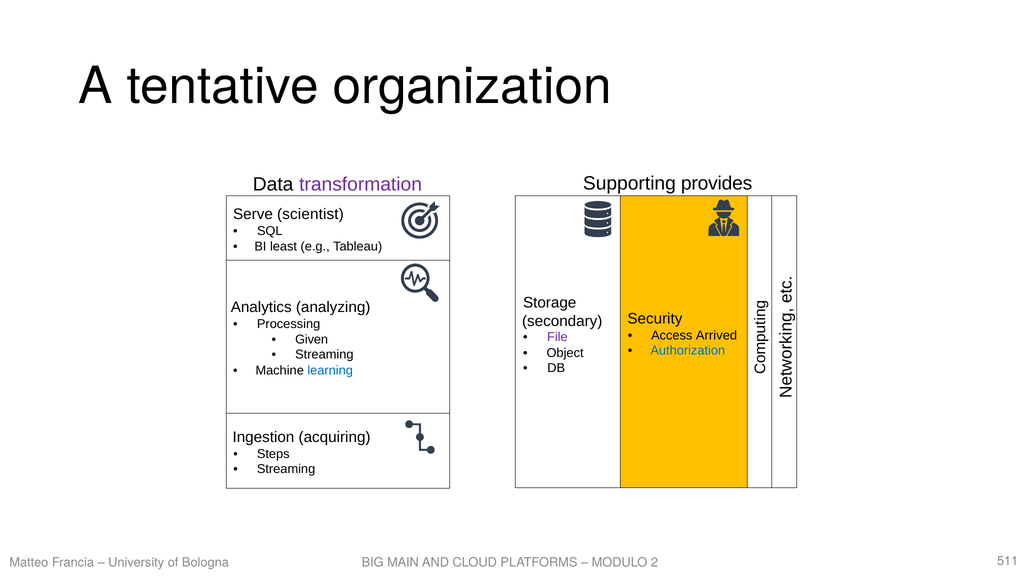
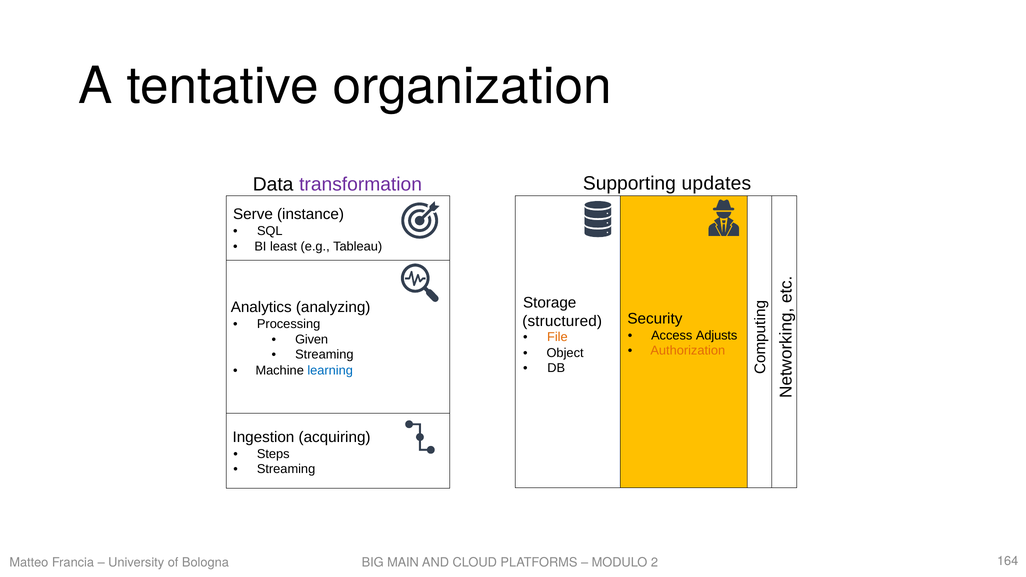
provides: provides -> updates (716, 183)
scientist: scientist -> instance (311, 214)
secondary: secondary -> structured (562, 321)
Arrived: Arrived -> Adjusts (717, 335)
File colour: purple -> orange (557, 337)
Authorization colour: blue -> orange (688, 351)
511: 511 -> 164 (1008, 561)
